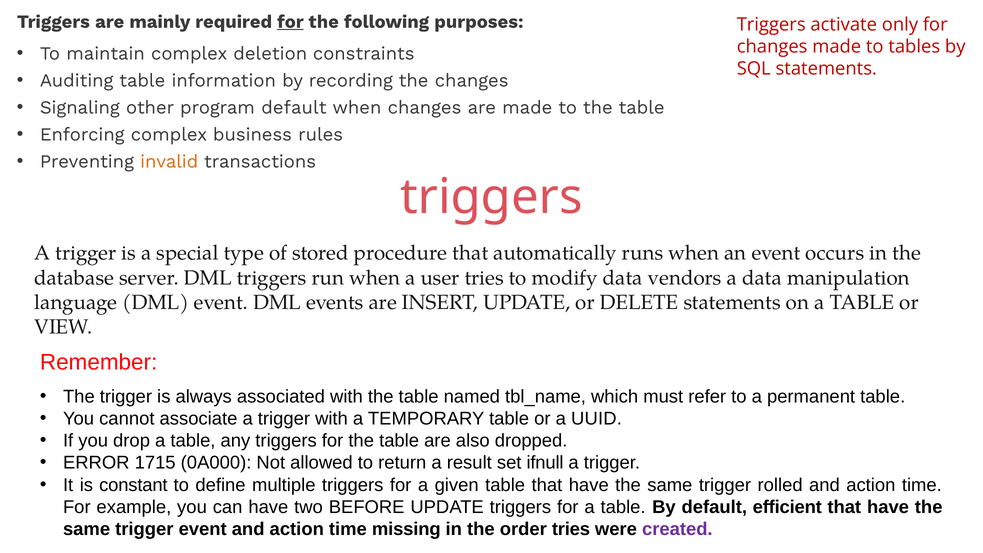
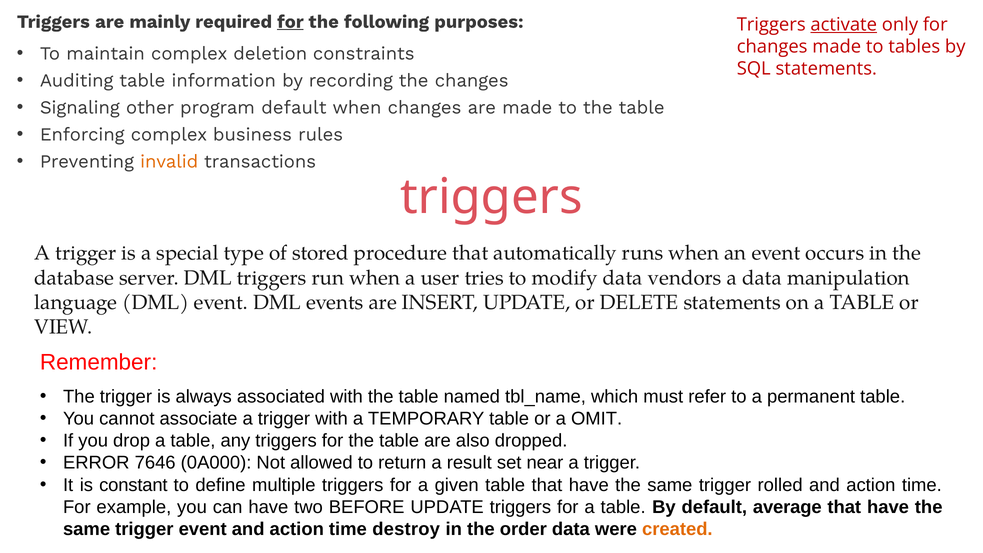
activate underline: none -> present (844, 25)
UUID: UUID -> OMIT (597, 419)
1715: 1715 -> 7646 (155, 463)
ifnull: ifnull -> near (545, 463)
efficient: efficient -> average (787, 507)
missing: missing -> destroy (406, 529)
order tries: tries -> data (571, 529)
created colour: purple -> orange (677, 529)
